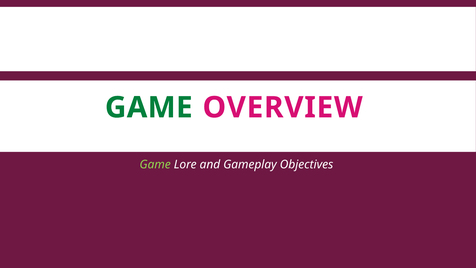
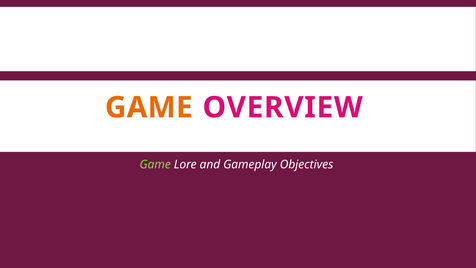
GAME colour: green -> orange (149, 107)
